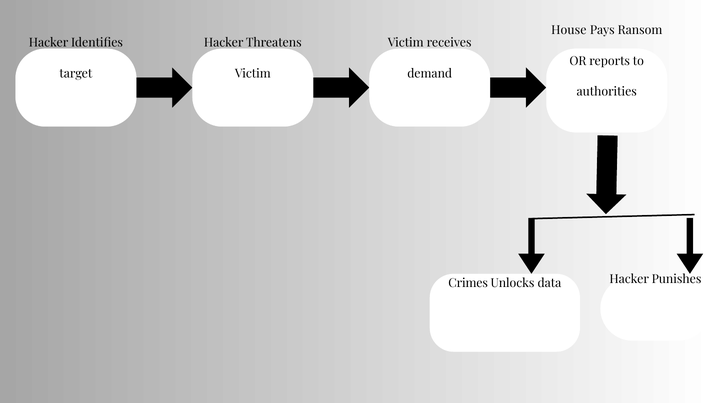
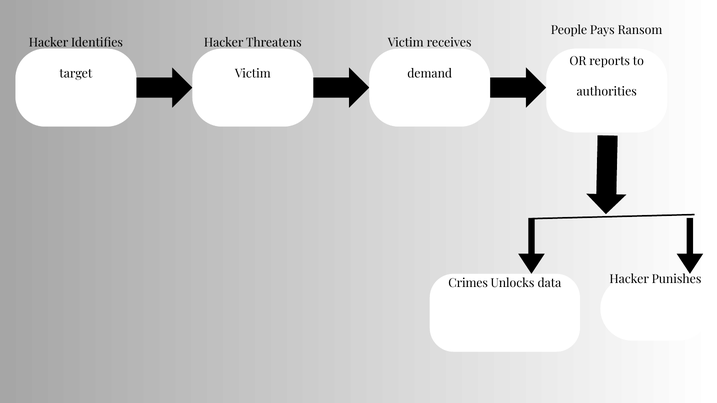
House: House -> People (569, 30)
